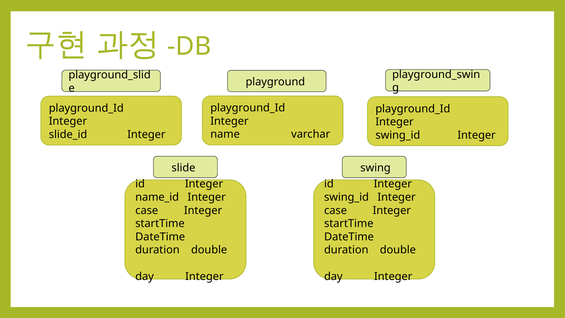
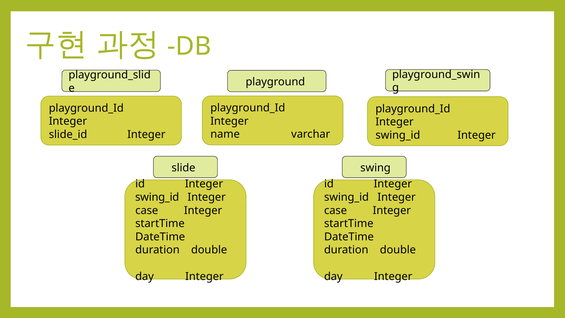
name_id: name_id -> swing_id (157, 197)
